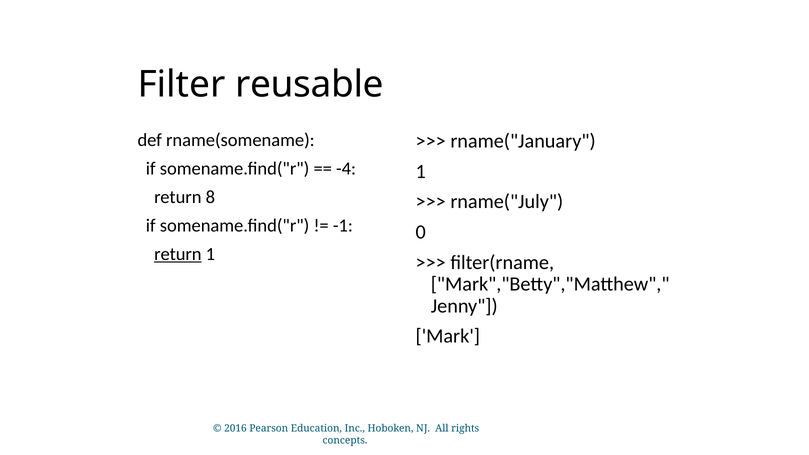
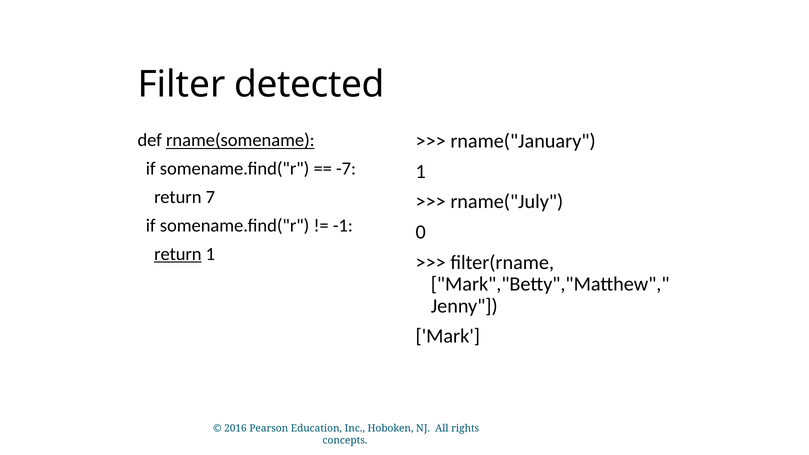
reusable: reusable -> detected (310, 84)
rname(somename underline: none -> present (240, 140)
-4: -4 -> -7 (346, 169)
8: 8 -> 7 (210, 197)
